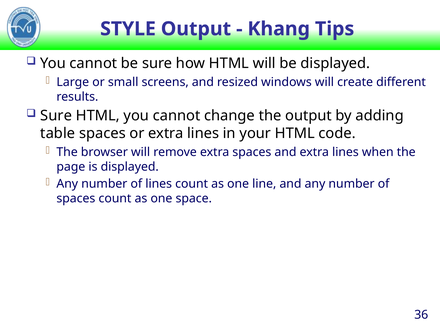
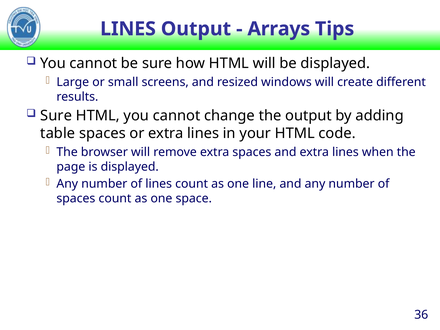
STYLE: STYLE -> LINES (128, 29)
Khang: Khang -> Arrays (279, 29)
